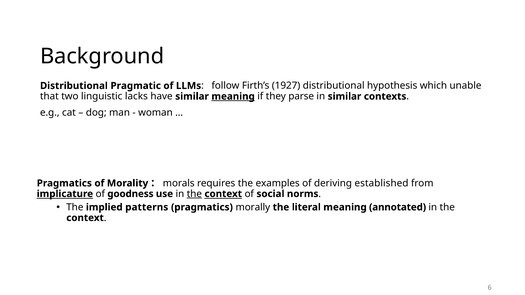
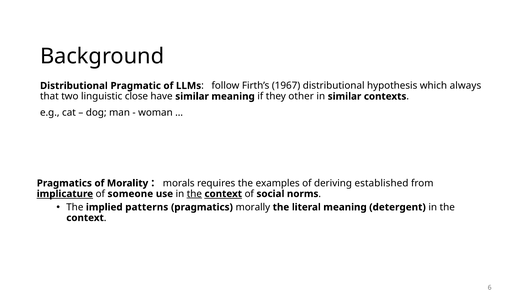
1927: 1927 -> 1967 (286, 86)
unable: unable -> always (465, 86)
lacks: lacks -> close (136, 96)
meaning underline: present -> none (233, 96)
parse: parse -> other (301, 96)
goodness: goodness -> someone (130, 194)
annotated: annotated -> detergent (397, 207)
